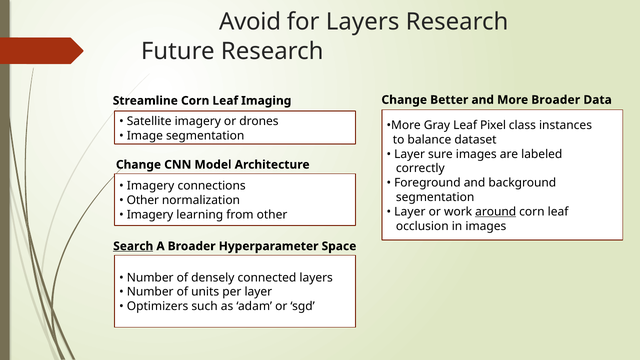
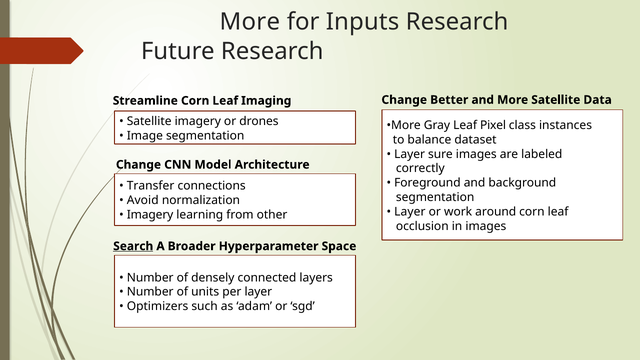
Avoid: Avoid -> More (250, 22)
for Layers: Layers -> Inputs (363, 22)
More Broader: Broader -> Satellite (556, 100)
Imagery: Imagery -> Transfer (151, 186)
Other: Other -> Avoid (143, 200)
around underline: present -> none (496, 212)
